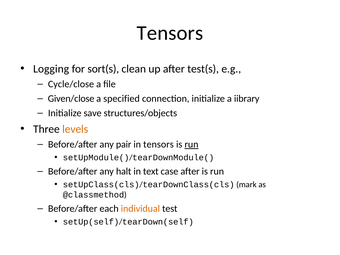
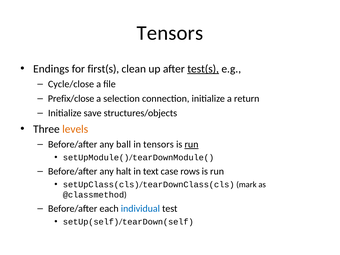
Logging: Logging -> Endings (51, 69)
sort(s: sort(s -> first(s (103, 69)
test(s underline: none -> present (203, 69)
Given/close: Given/close -> Prefix/close (71, 99)
specified: specified -> selection (122, 99)
iibrary: iibrary -> return (247, 99)
pair: pair -> ball (124, 144)
case after: after -> rows (190, 171)
individual colour: orange -> blue (140, 209)
